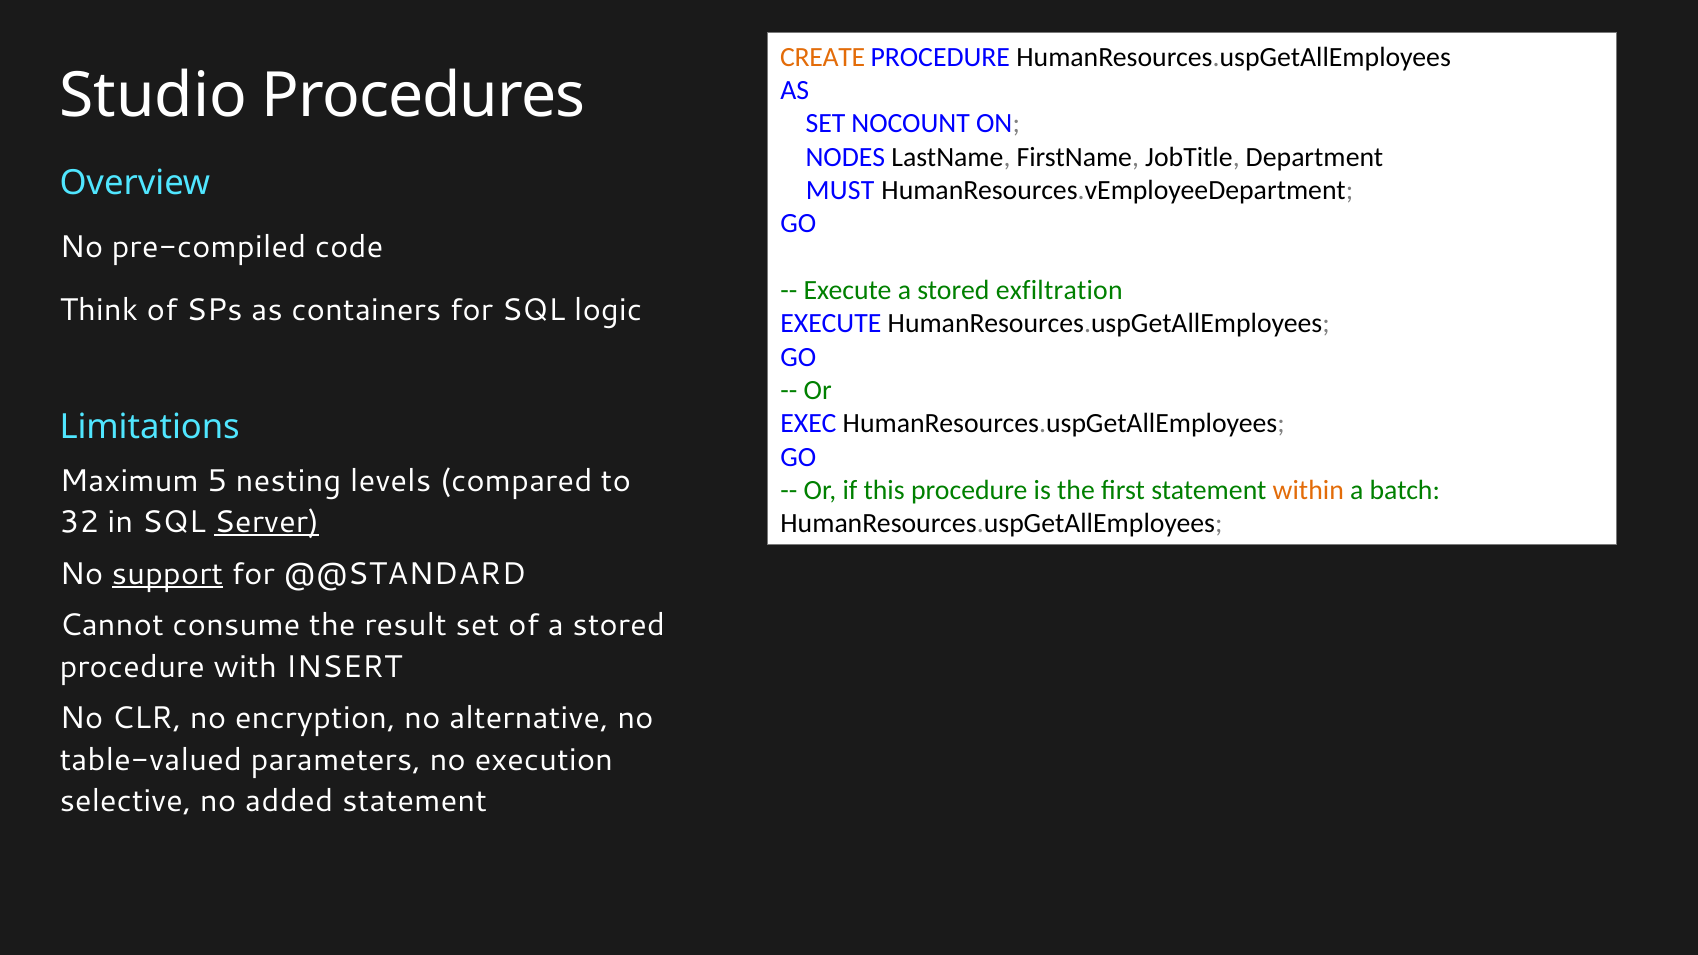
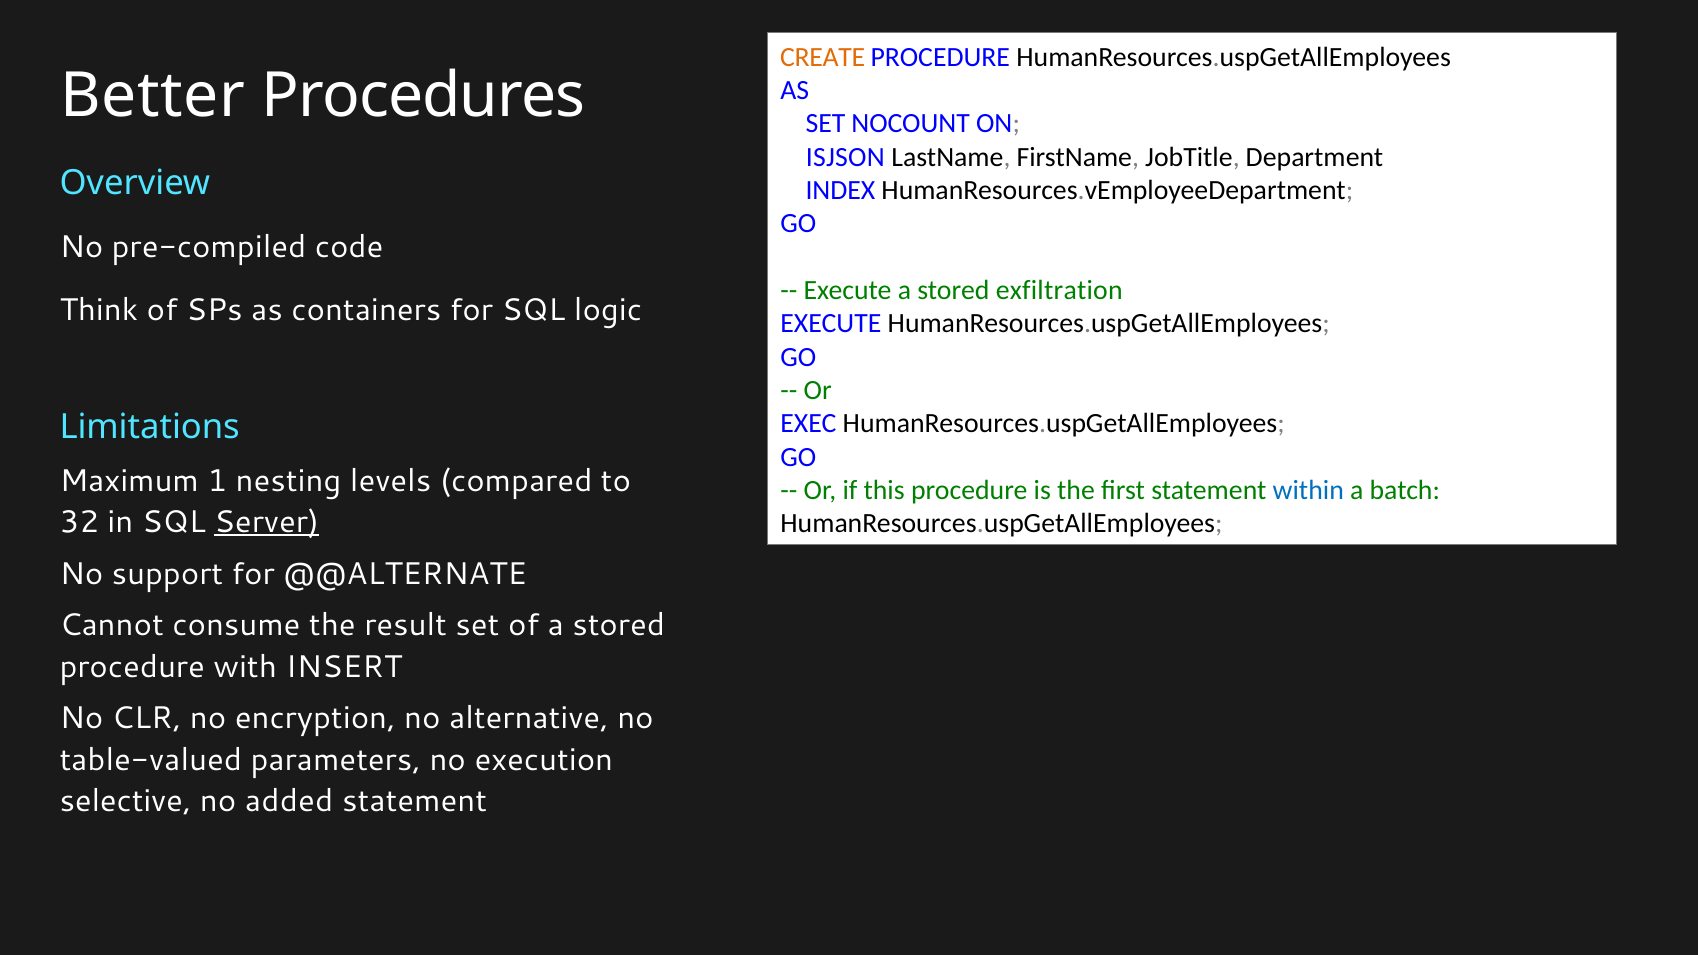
Studio: Studio -> Better (153, 96)
NODES: NODES -> ISJSON (845, 157)
MUST: MUST -> INDEX (840, 190)
5: 5 -> 1 (217, 481)
within colour: orange -> blue (1308, 491)
support underline: present -> none (167, 574)
@@STANDARD: @@STANDARD -> @@ALTERNATE (405, 574)
